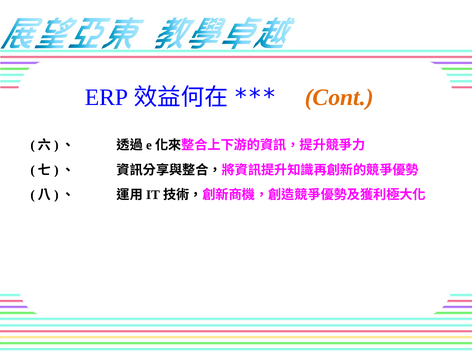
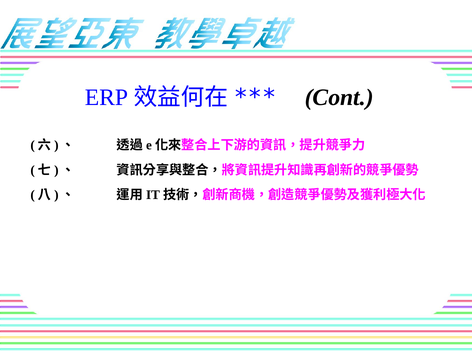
Cont colour: orange -> black (339, 98)
